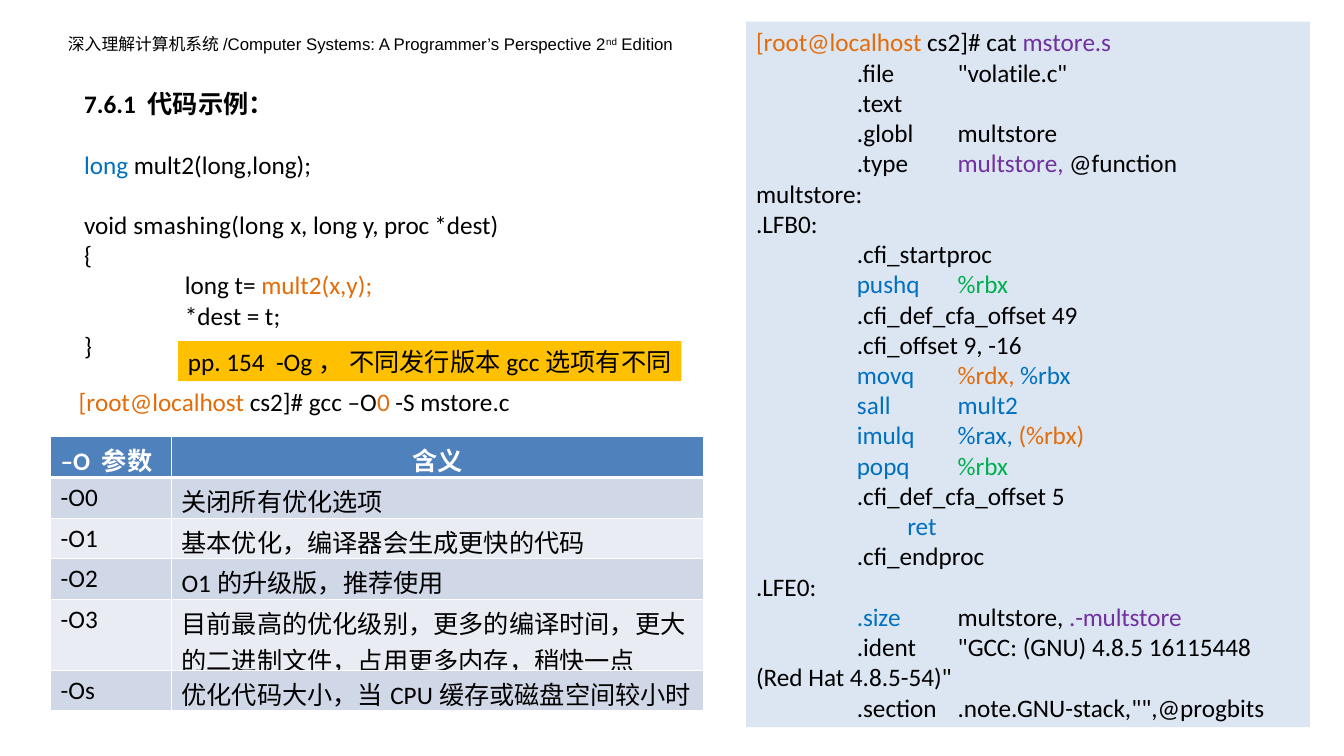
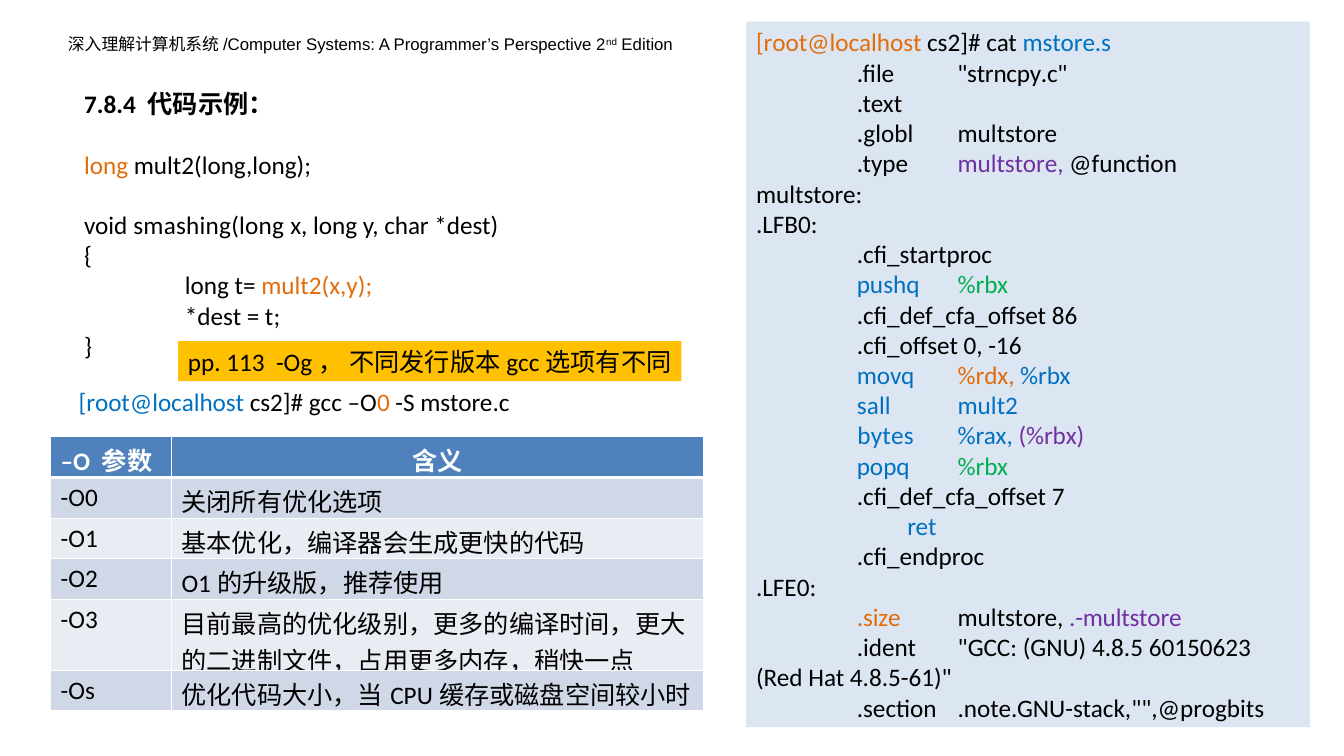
mstore.s colour: purple -> blue (1067, 44)
volatile.c: volatile.c -> strncpy.c (1012, 74)
7.6.1: 7.6.1 -> 7.8.4 (110, 105)
long colour: blue -> orange (106, 166)
proc: proc -> char (407, 226)
49: 49 -> 86 (1065, 316)
9: 9 -> 0 (973, 346)
154: 154 -> 113 (246, 363)
root@localhost colour: orange -> blue (161, 404)
imulq: imulq -> bytes (886, 437)
%rbx colour: orange -> purple (1051, 437)
5: 5 -> 7 (1058, 497)
.size colour: blue -> orange (879, 618)
16115448: 16115448 -> 60150623 (1200, 648)
4.8.5-54: 4.8.5-54 -> 4.8.5-61 (901, 679)
